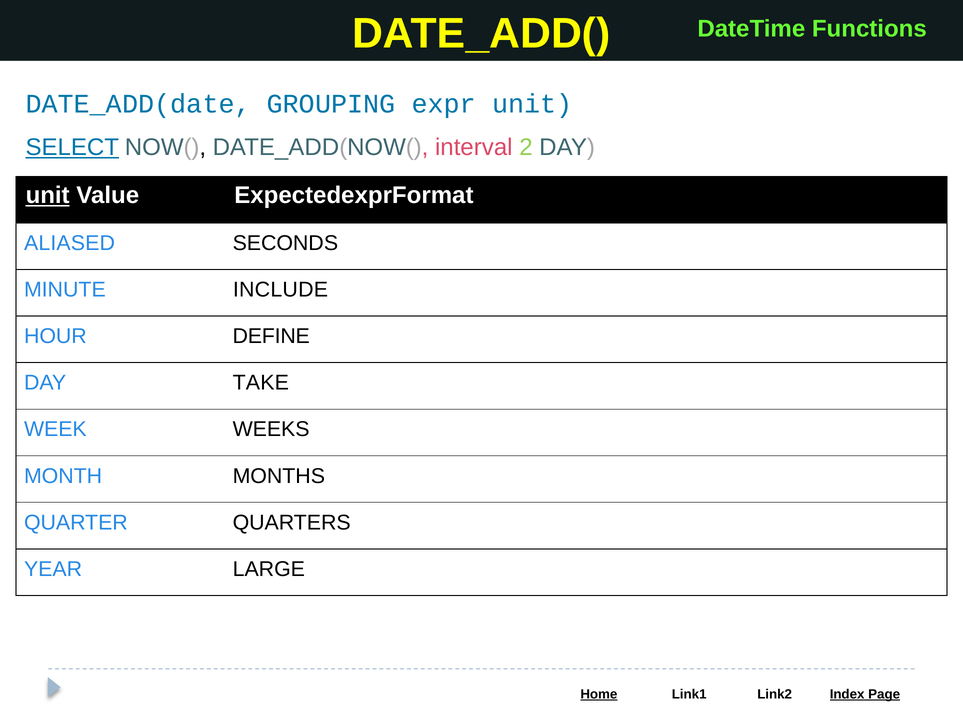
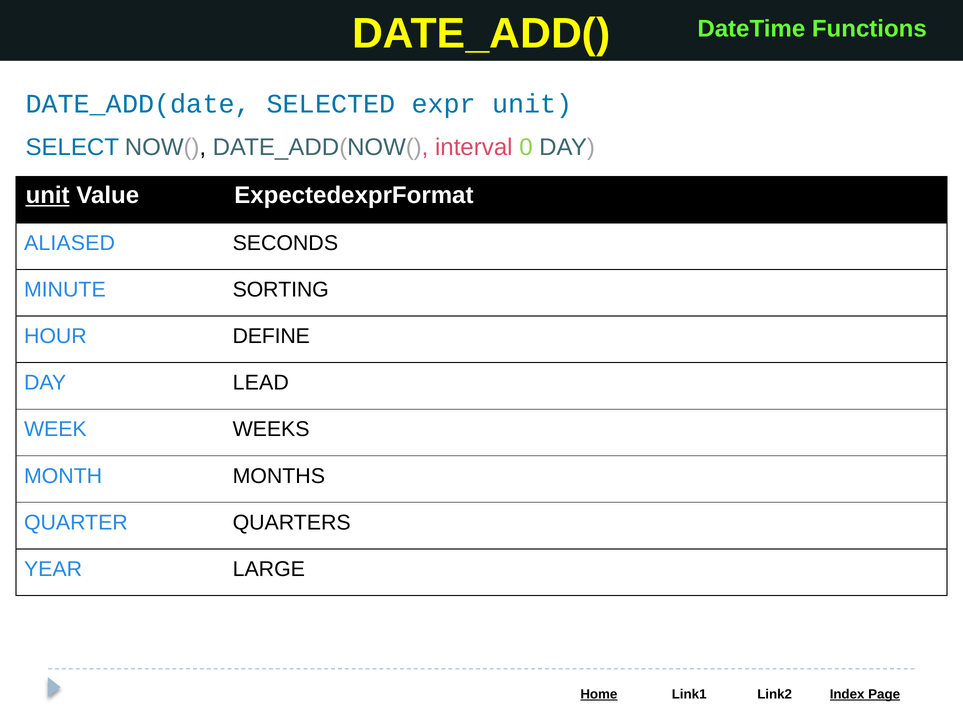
GROUPING: GROUPING -> SELECTED (331, 104)
SELECT underline: present -> none (72, 147)
2: 2 -> 0 (526, 147)
INCLUDE: INCLUDE -> SORTING (281, 290)
TAKE: TAKE -> LEAD (261, 383)
